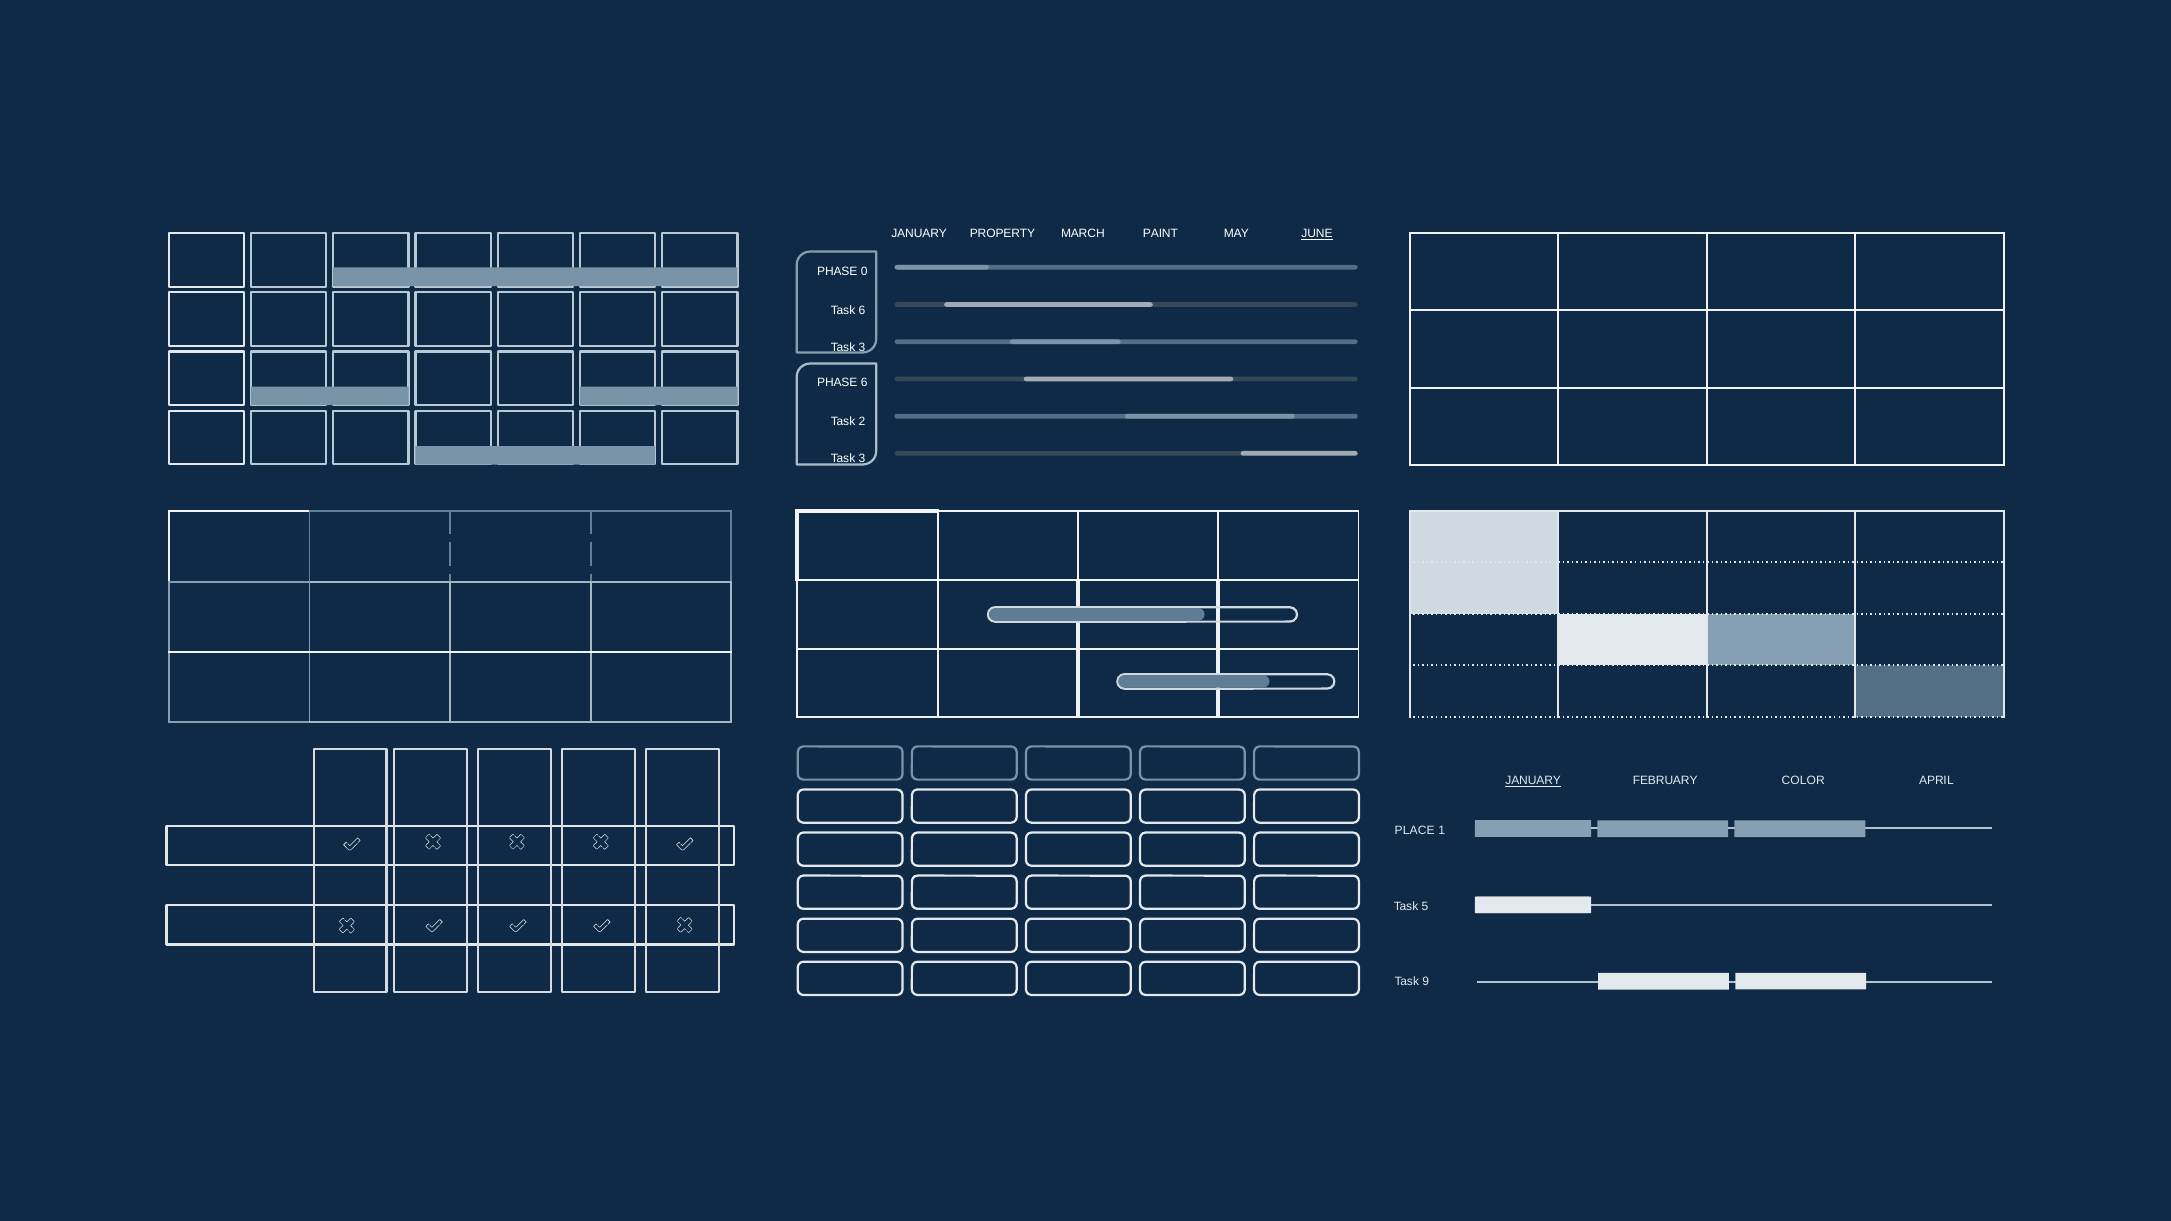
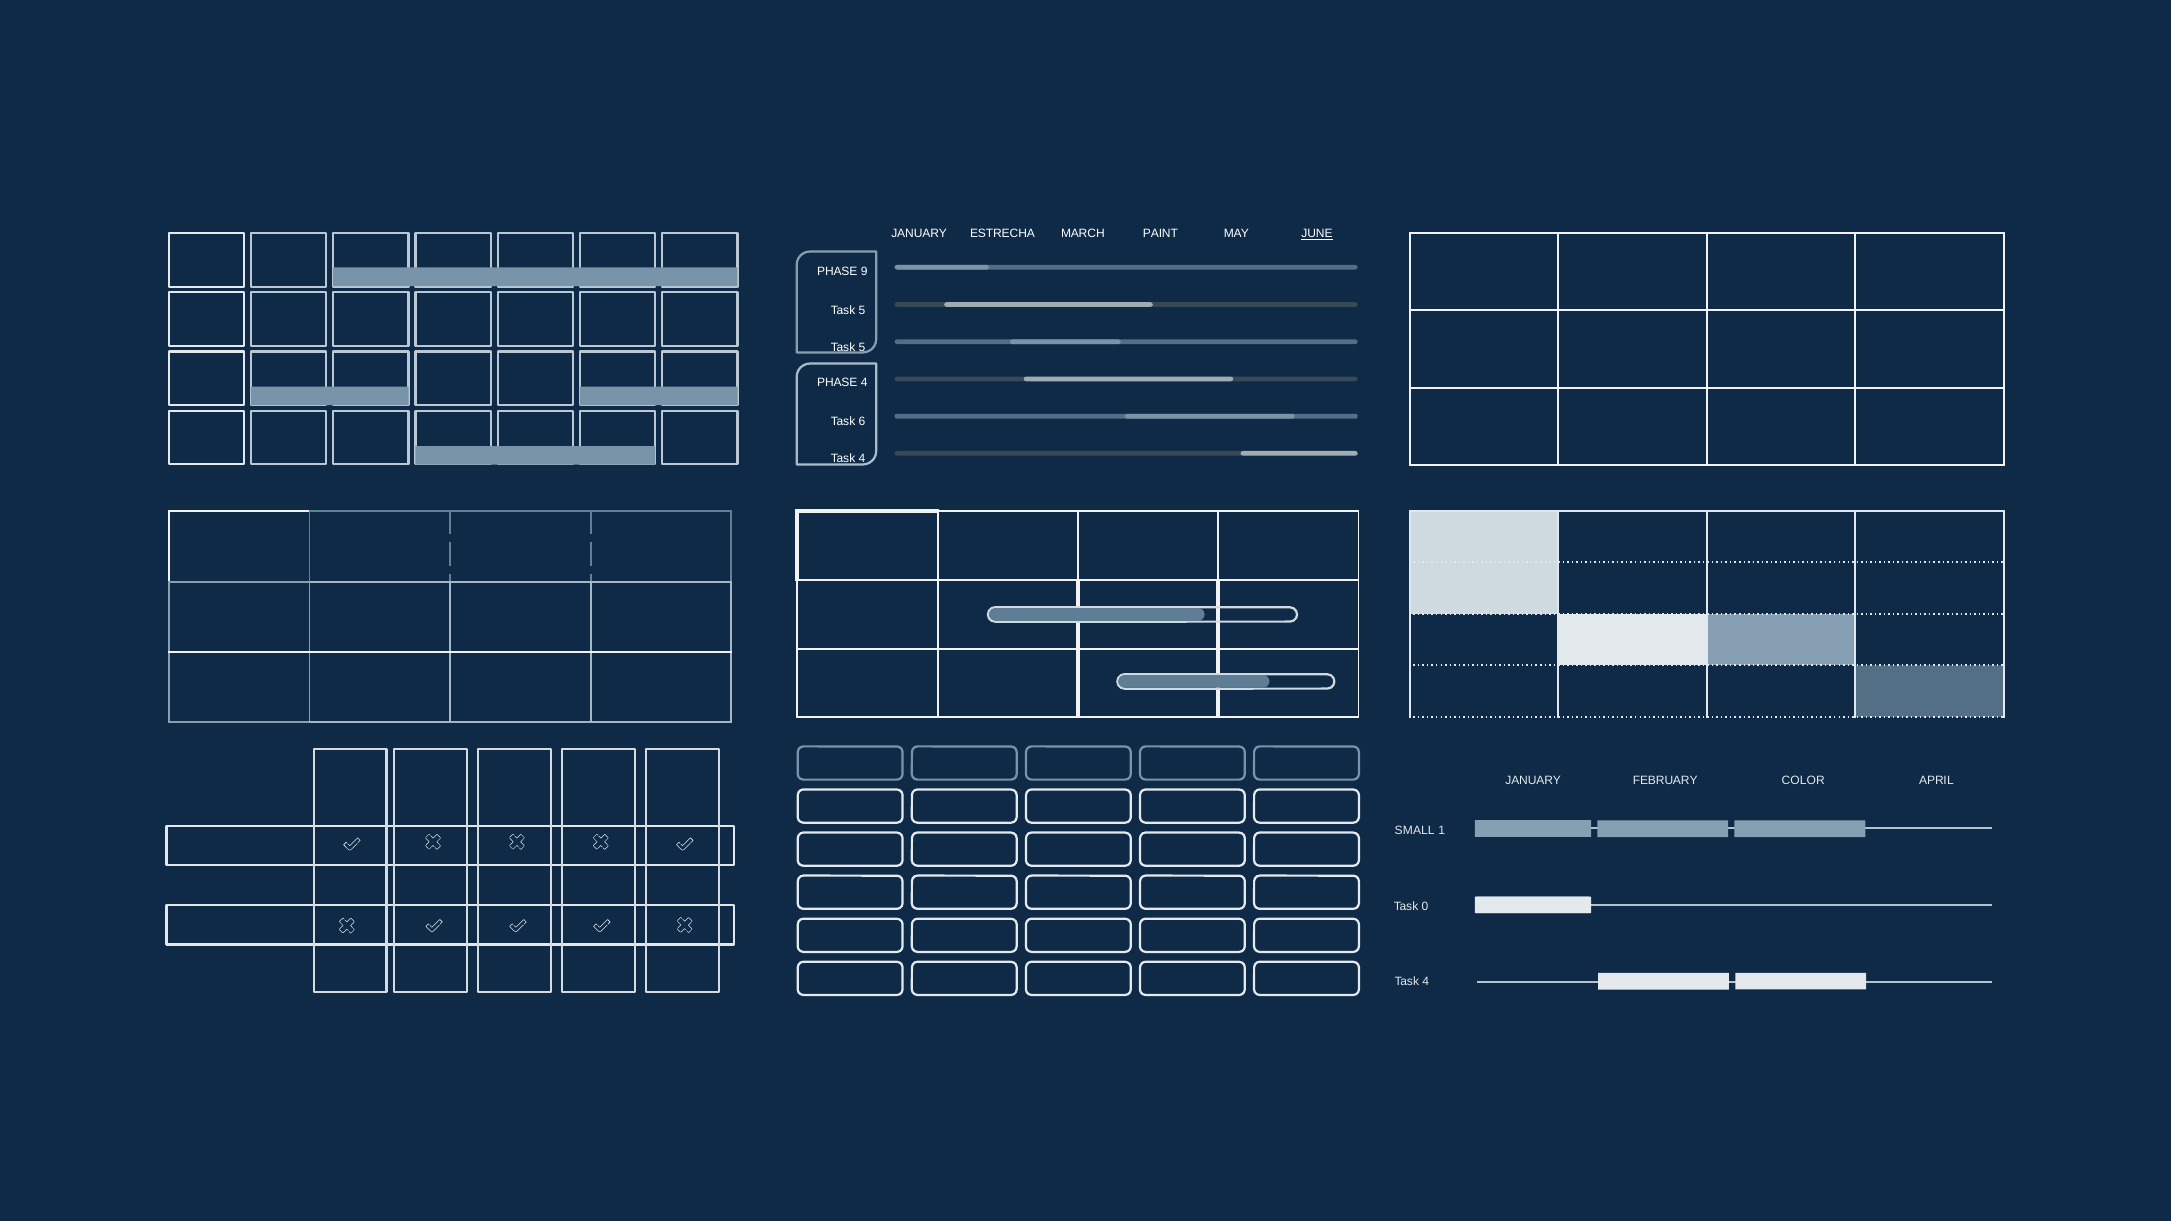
PROPERTY: PROPERTY -> ESTRECHA (1002, 234)
0: 0 -> 9 (864, 272)
6: 6 -> 5 (862, 310)
3: 3 -> 5 (862, 347)
PHASE 6: 6 -> 4 (864, 382)
2: 2 -> 6 (862, 422)
3: 3 -> 4 (862, 459)
JANUARY underline: present -> none (1533, 781)
PLACE: PLACE -> SMALL (1415, 831)
5: 5 -> 0 (1425, 907)
9: 9 -> 4 (1426, 982)
